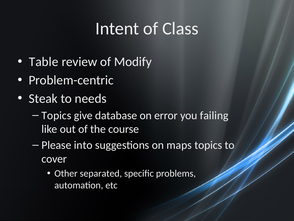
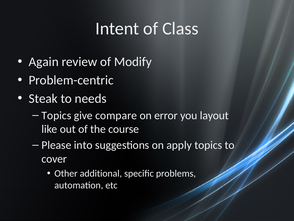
Table: Table -> Again (44, 62)
database: database -> compare (116, 115)
failing: failing -> layout (214, 115)
maps: maps -> apply (179, 145)
separated: separated -> additional (101, 173)
